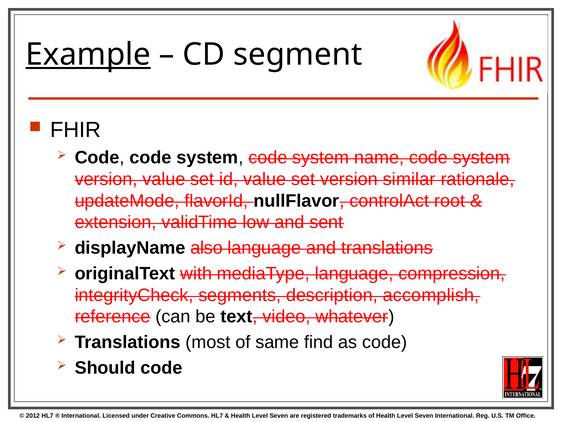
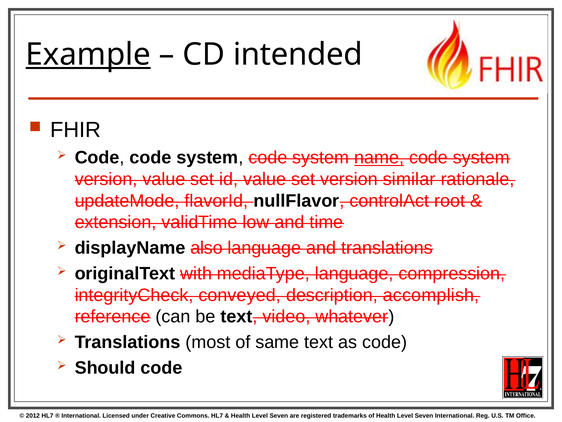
segment: segment -> intended (298, 55)
name underline: none -> present (379, 158)
sent: sent -> time (326, 222)
segments: segments -> conveyed (240, 295)
same find: find -> text (319, 342)
